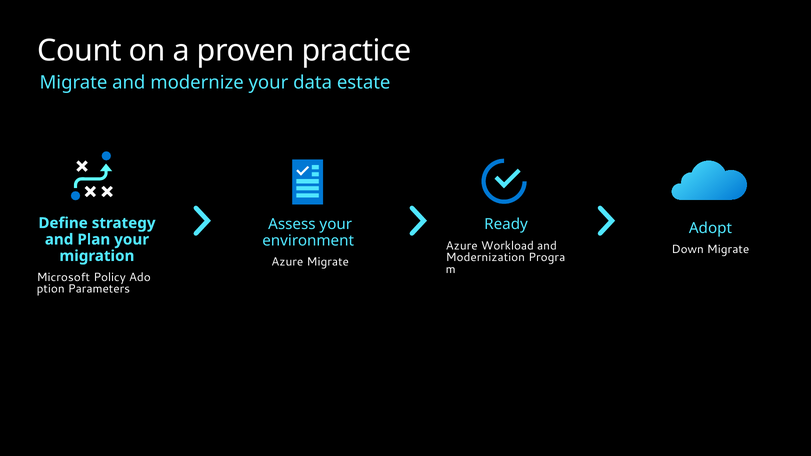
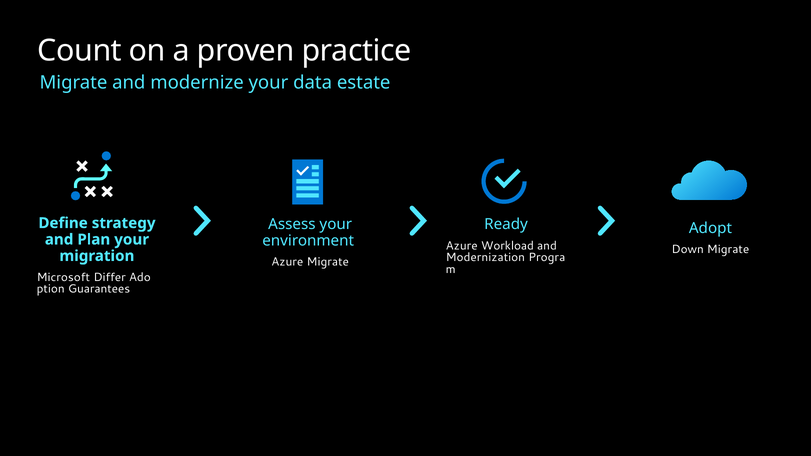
Policy: Policy -> Differ (110, 277)
Parameters: Parameters -> Guarantees (99, 289)
